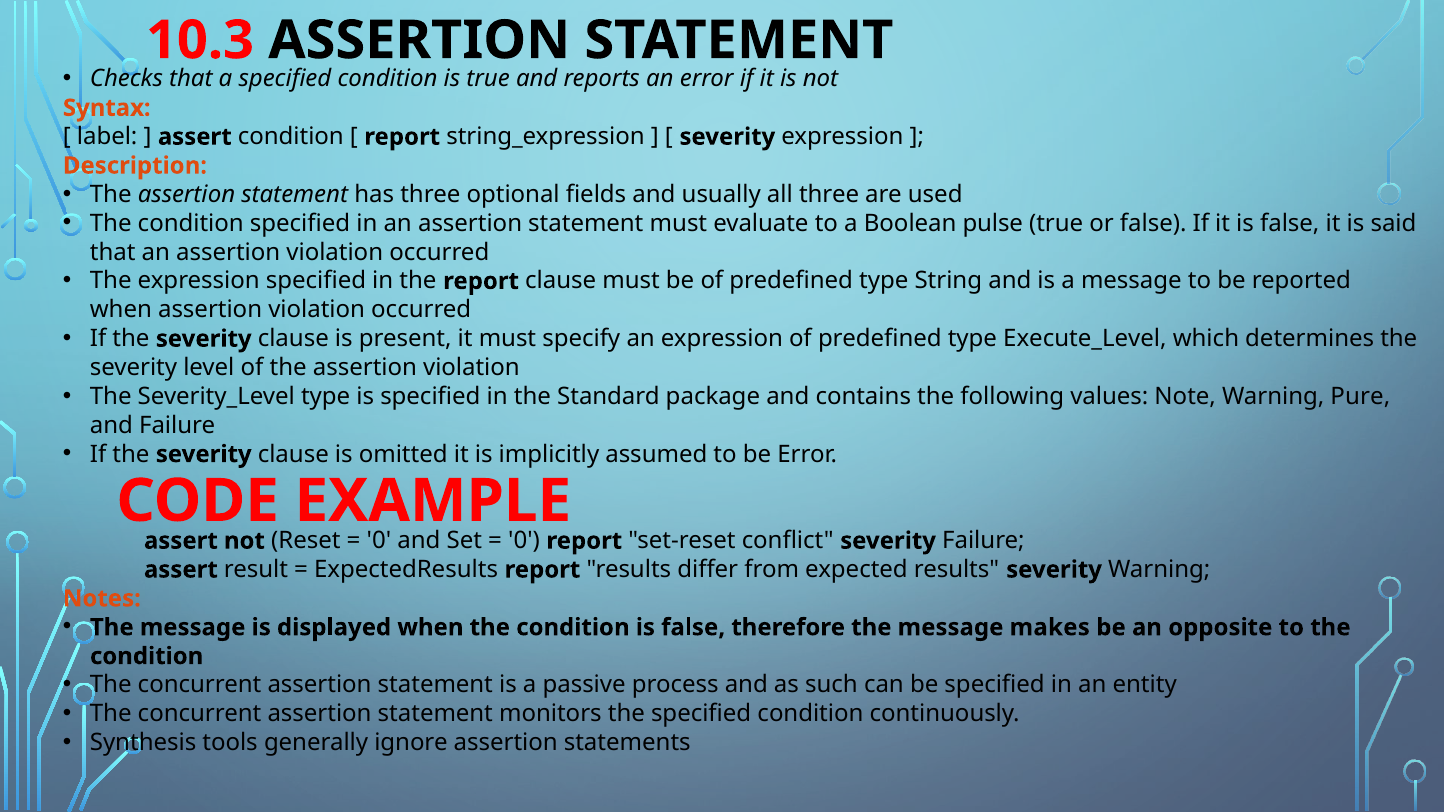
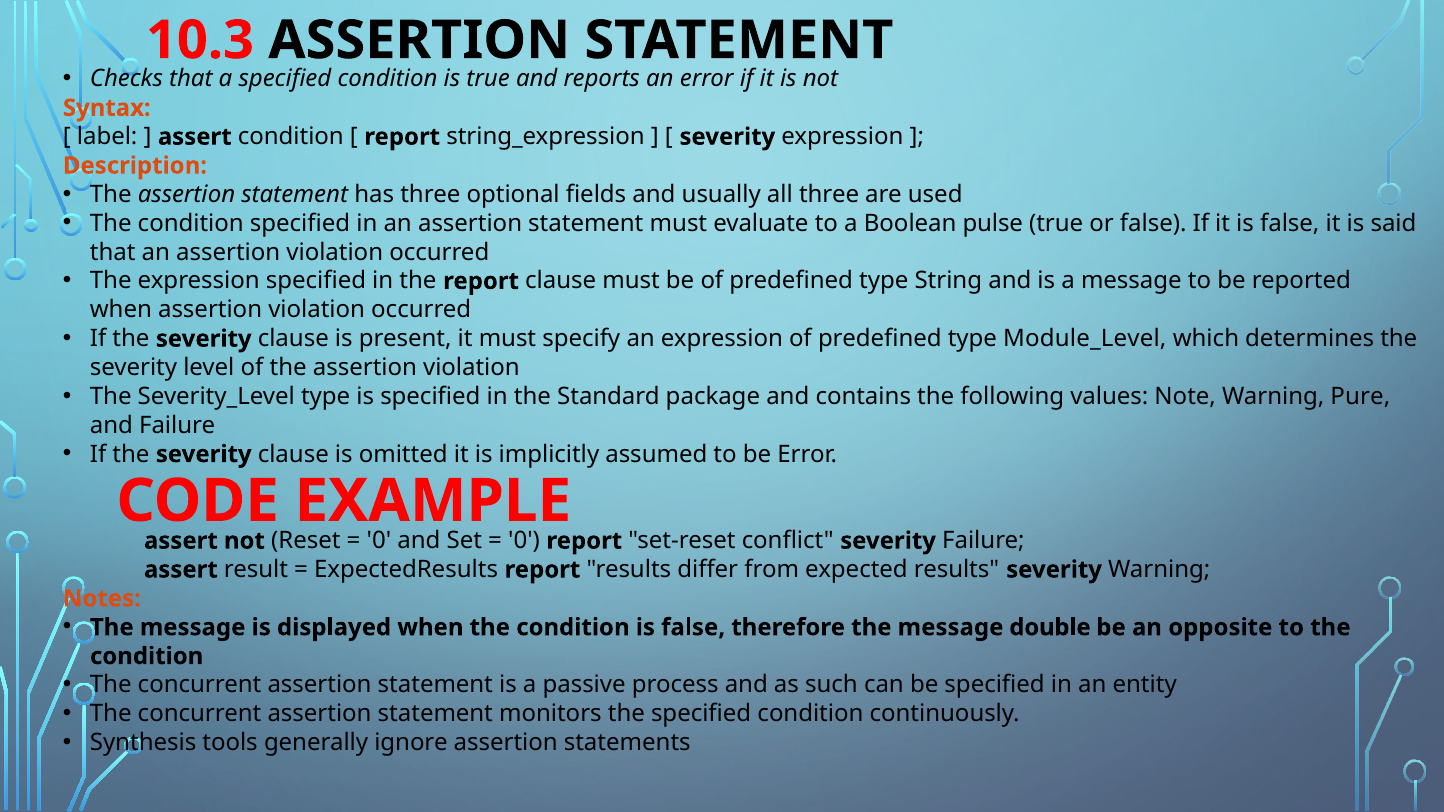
Execute_Level: Execute_Level -> Module_Level (1085, 339)
makes: makes -> double (1050, 628)
